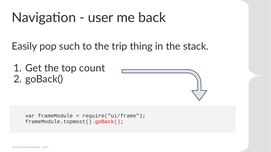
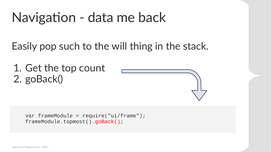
user: user -> data (101, 18)
trip: trip -> will (119, 46)
